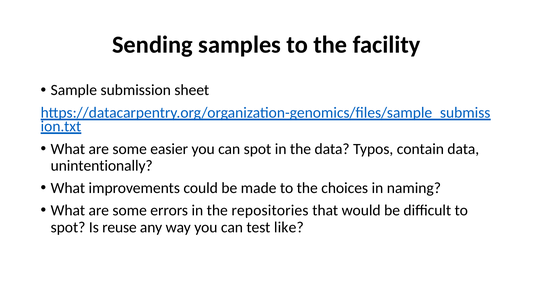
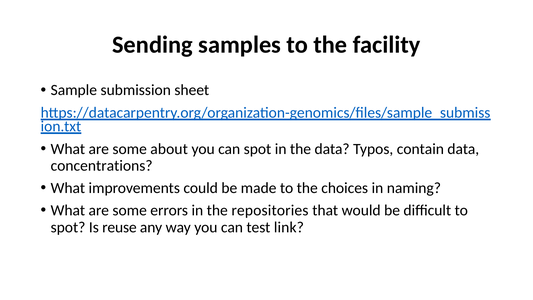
easier: easier -> about (169, 149)
unintentionally: unintentionally -> concentrations (102, 166)
like: like -> link (289, 227)
